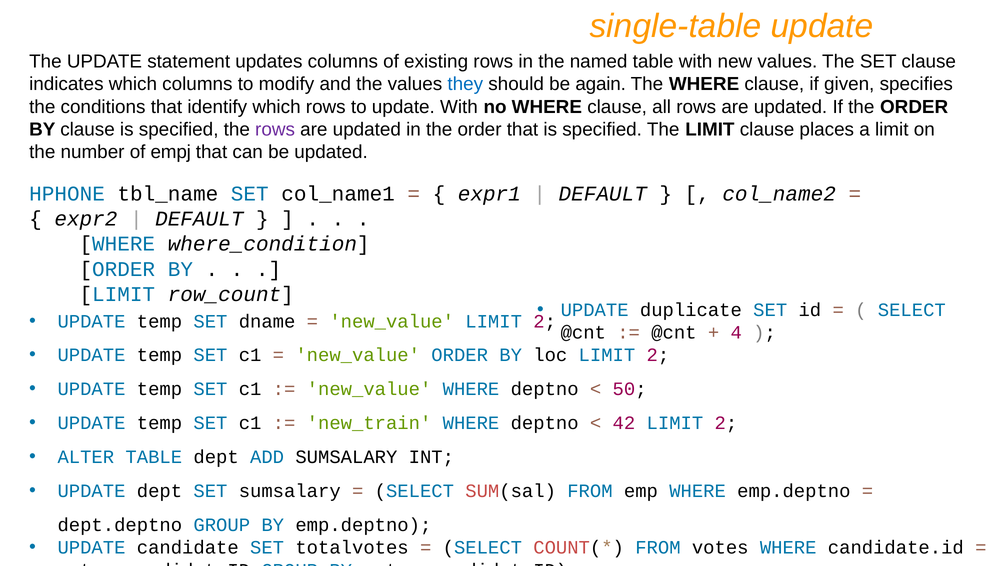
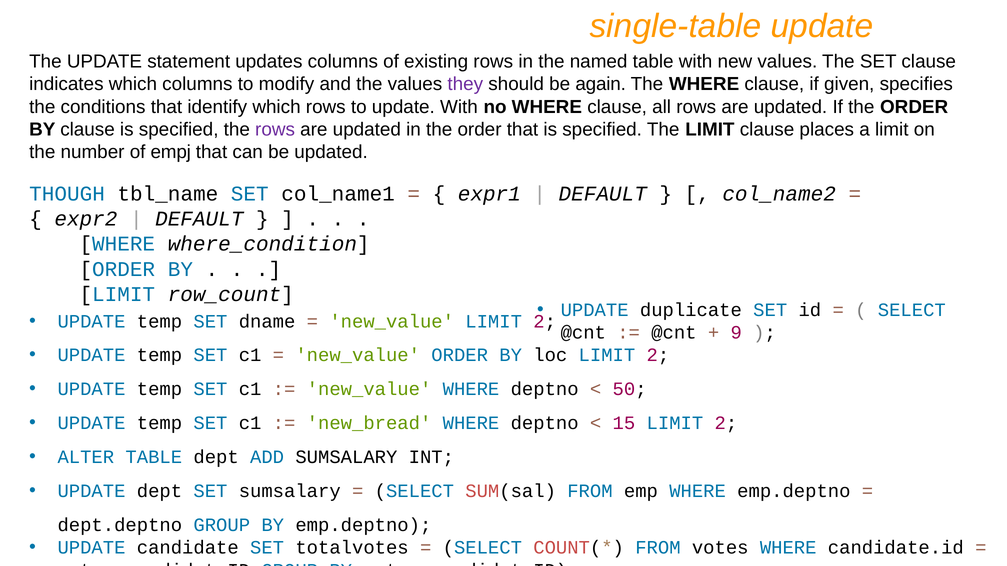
they colour: blue -> purple (465, 84)
HPHONE: HPHONE -> THOUGH (67, 194)
4: 4 -> 9 (736, 333)
new_train: new_train -> new_bread (369, 424)
42: 42 -> 15 (624, 424)
